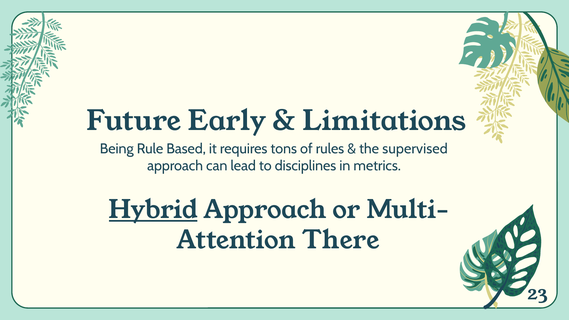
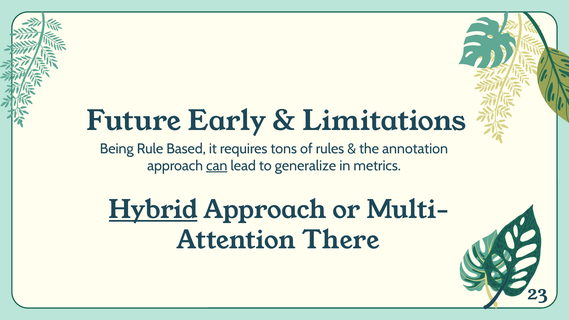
supervised: supervised -> annotation (415, 149)
can underline: none -> present (217, 166)
disciplines: disciplines -> generalize (305, 166)
